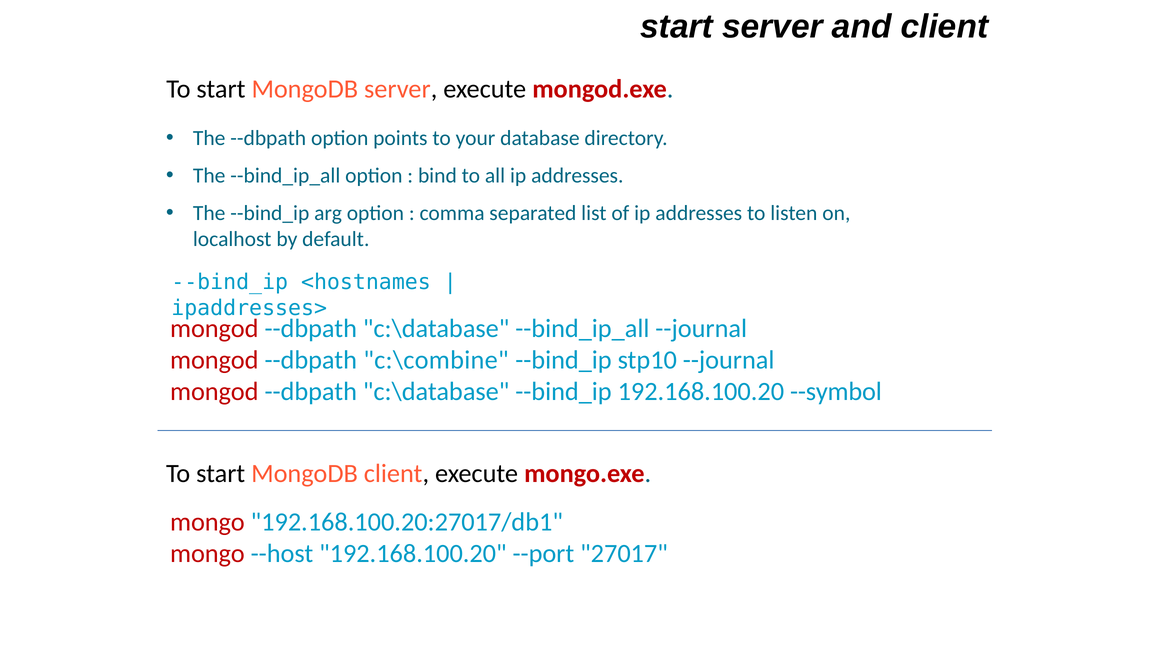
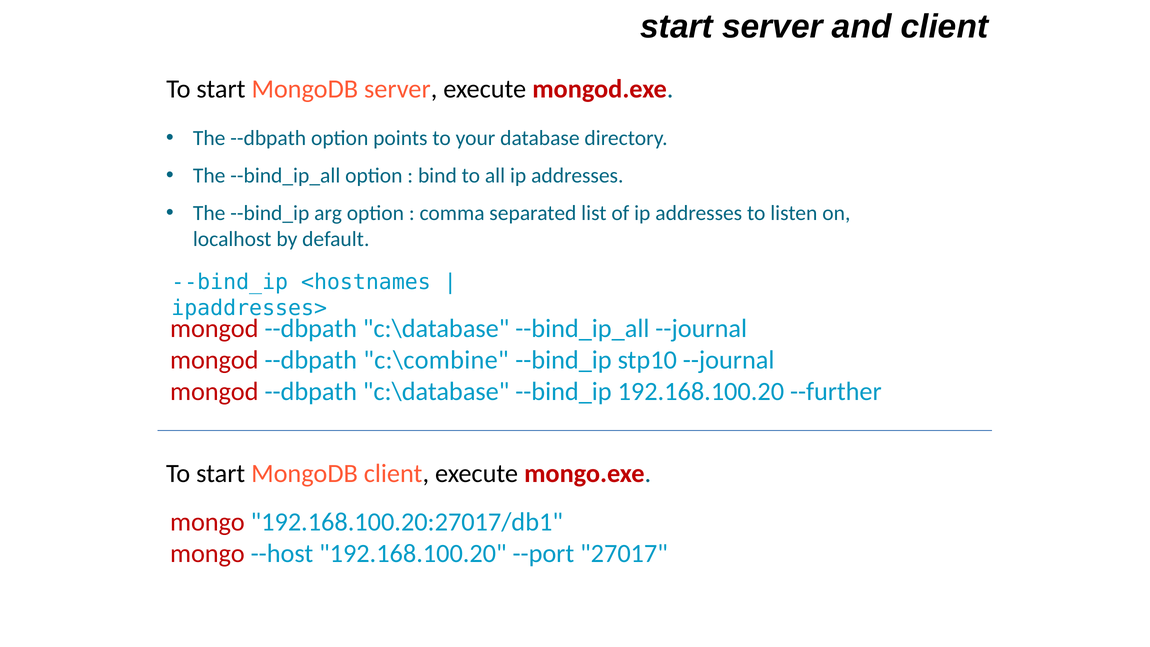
--symbol: --symbol -> --further (836, 392)
